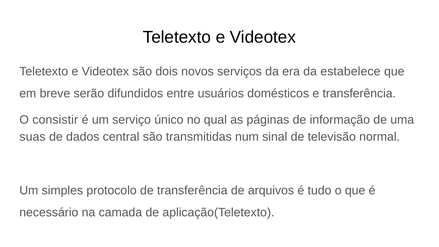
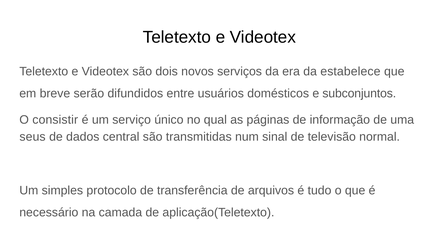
e transferência: transferência -> subconjuntos (359, 93)
suas: suas -> seus (33, 137)
